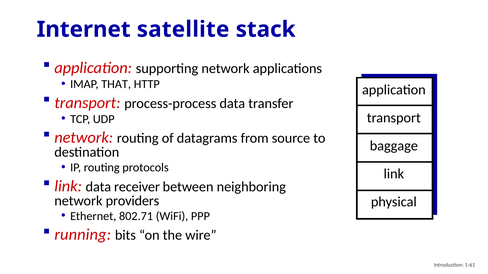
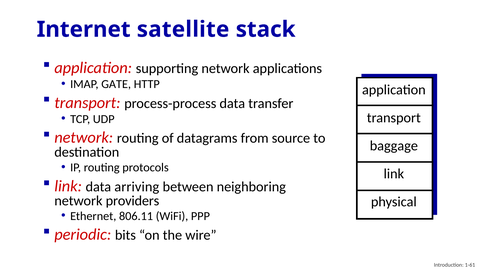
THAT: THAT -> GATE (116, 84)
receiver: receiver -> arriving (137, 187)
802.71: 802.71 -> 806.11 (136, 216)
running: running -> periodic (83, 235)
